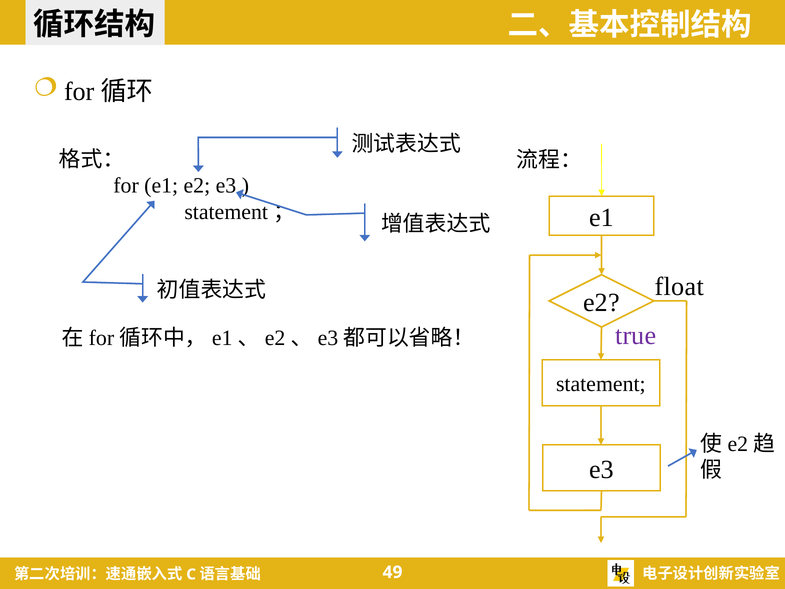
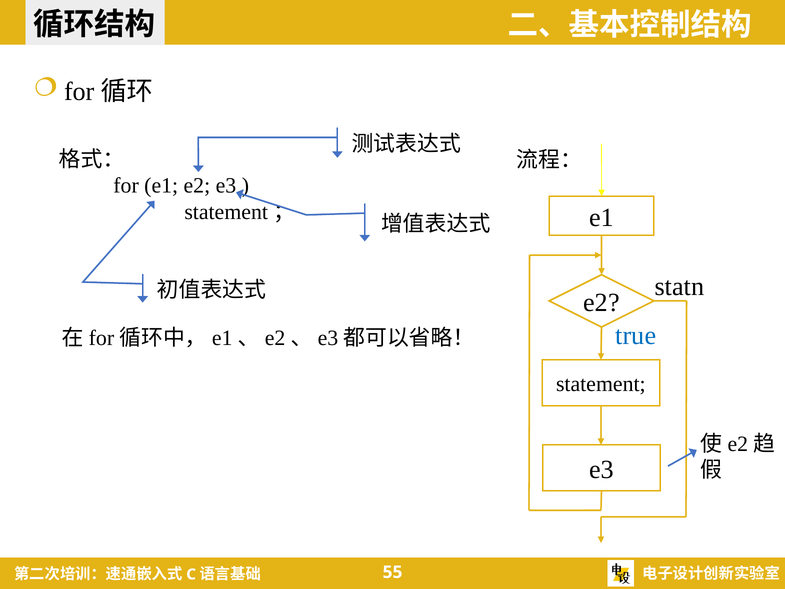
float: float -> statn (679, 286)
true colour: purple -> blue (636, 335)
49: 49 -> 55 (393, 572)
